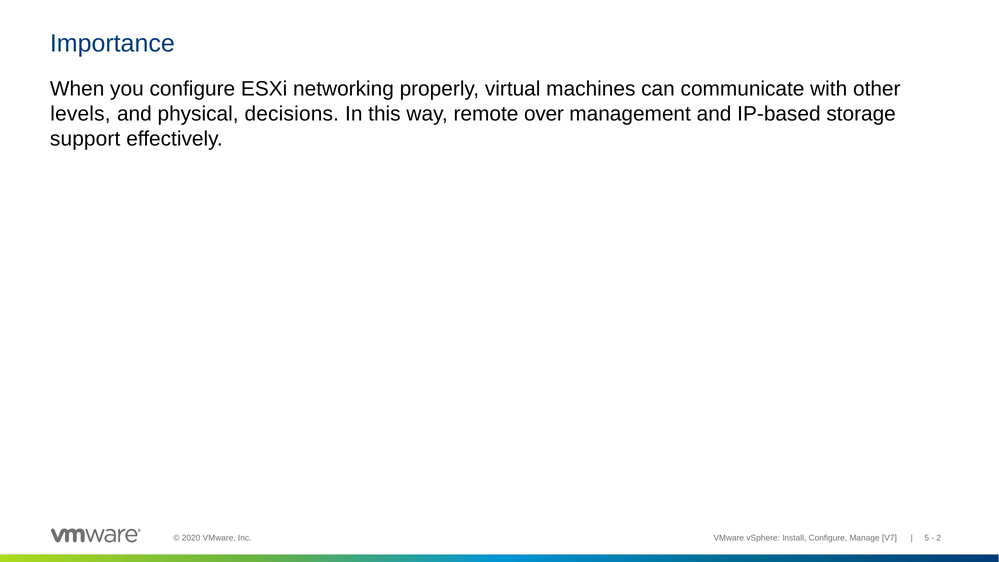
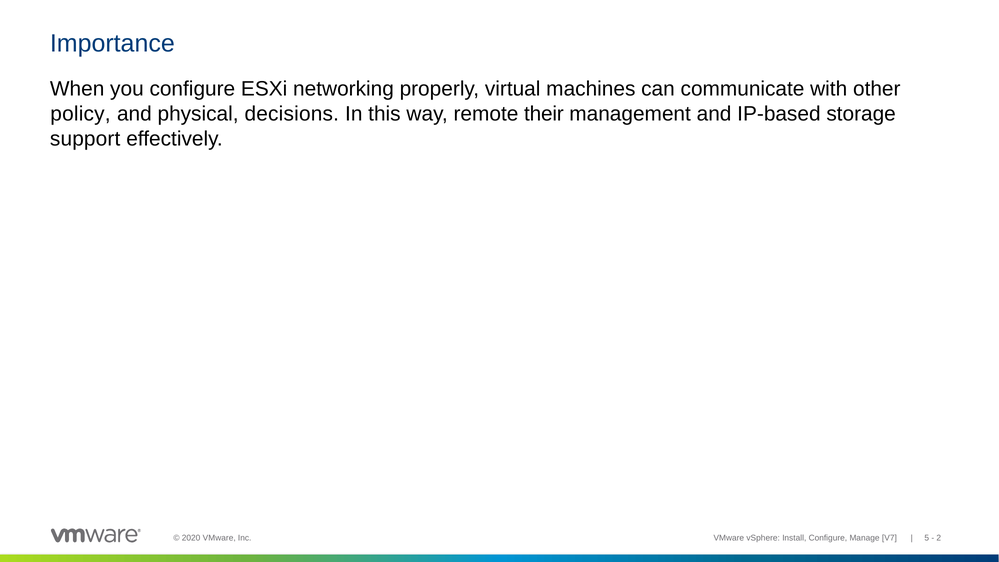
levels: levels -> policy (80, 114)
over: over -> their (544, 114)
